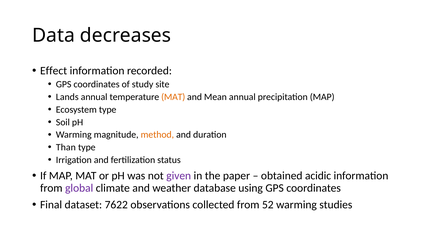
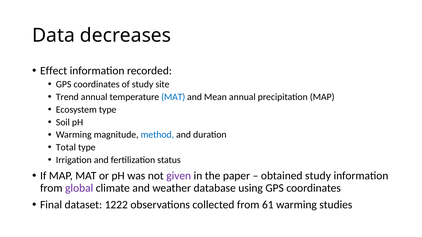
Lands: Lands -> Trend (67, 97)
MAT colour: orange -> blue (173, 97)
method colour: orange -> blue (157, 135)
Than: Than -> Total (66, 148)
obtained acidic: acidic -> study (318, 176)
7622: 7622 -> 1222 (116, 205)
52: 52 -> 61 (268, 205)
